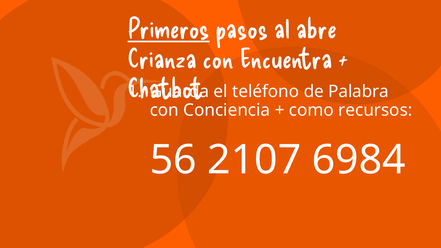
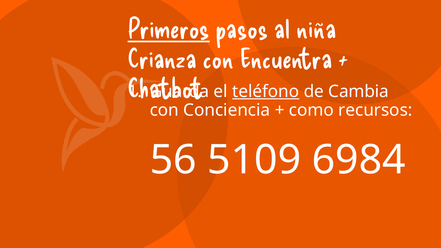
abre: abre -> niña (316, 30)
teléfono underline: none -> present (266, 92)
Palabra: Palabra -> Cambia (358, 92)
2107: 2107 -> 5109 (254, 160)
